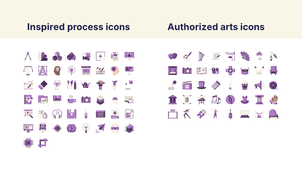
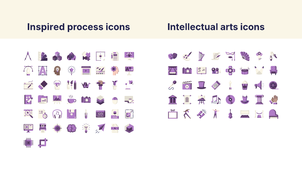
Authorized: Authorized -> Intellectual (193, 27)
